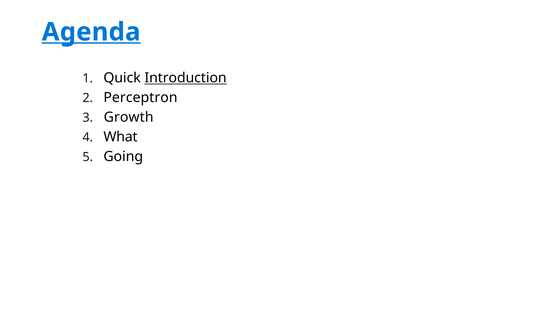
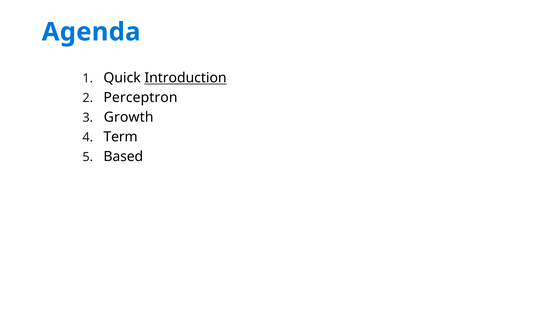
Agenda underline: present -> none (91, 32)
What: What -> Term (121, 137)
Going: Going -> Based (123, 156)
